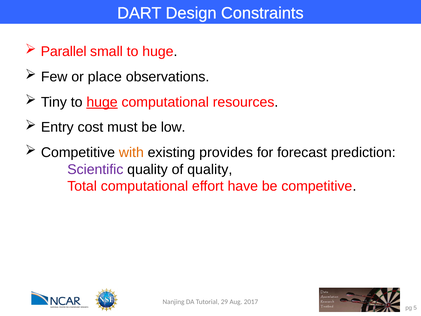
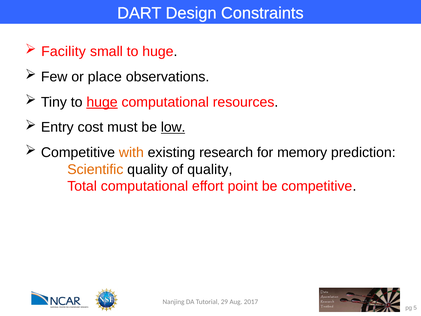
Parallel: Parallel -> Facility (63, 51)
low underline: none -> present (173, 127)
provides: provides -> research (226, 152)
forecast: forecast -> memory (302, 152)
Scientific colour: purple -> orange (95, 169)
have: have -> point (243, 186)
